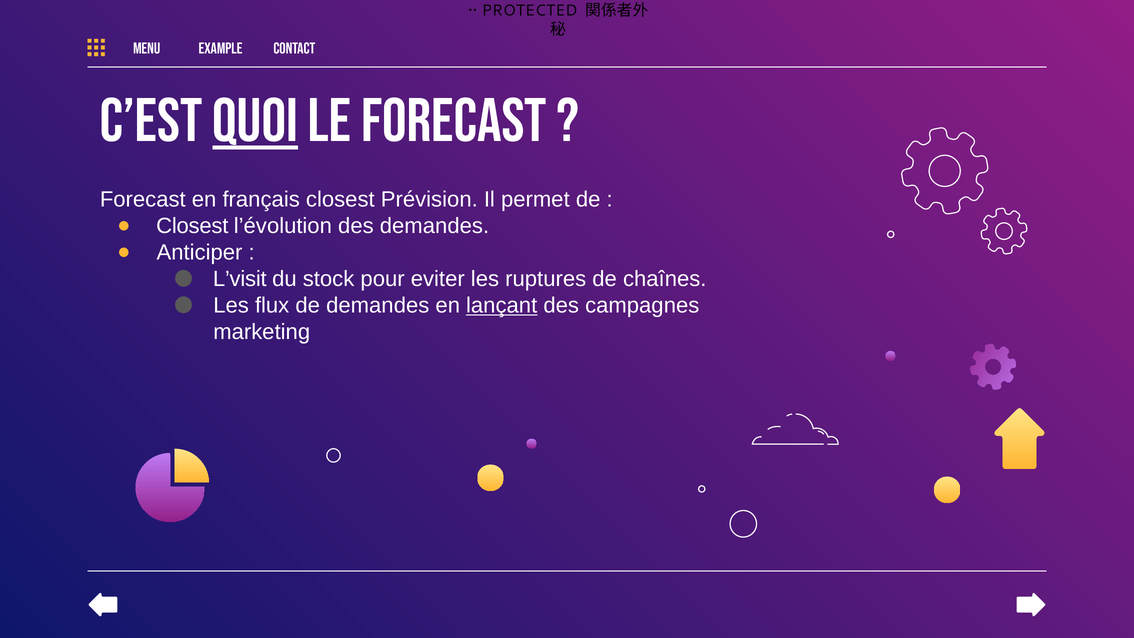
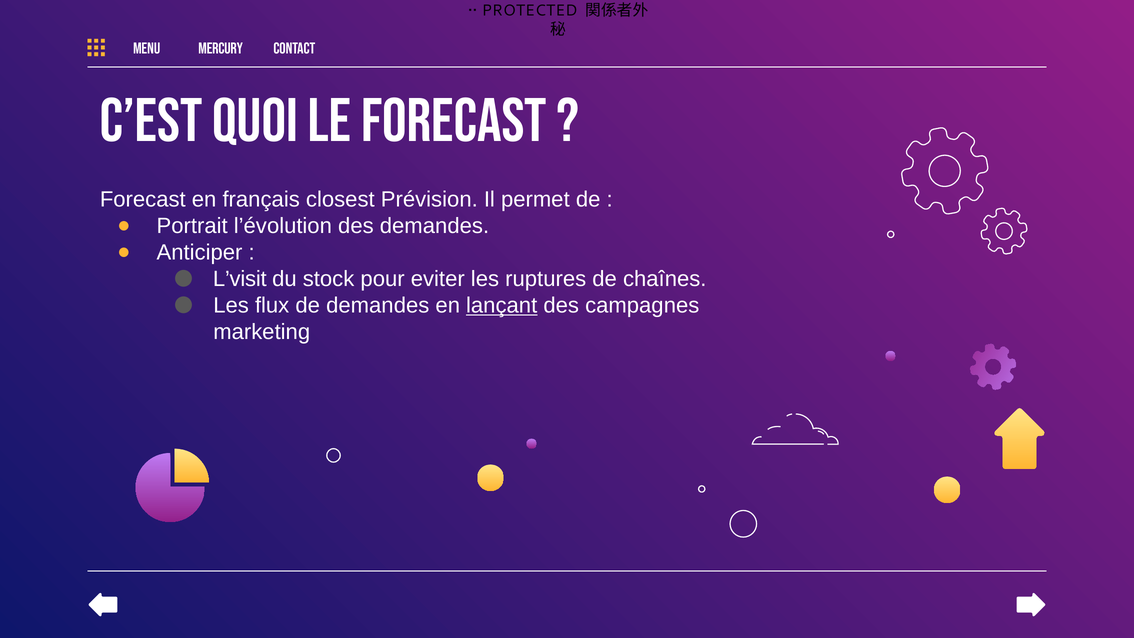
EXAMPLE: EXAMPLE -> MERCURY (221, 49)
quoi underline: present -> none (255, 121)
Closest: Closest -> Portrait (192, 226)
